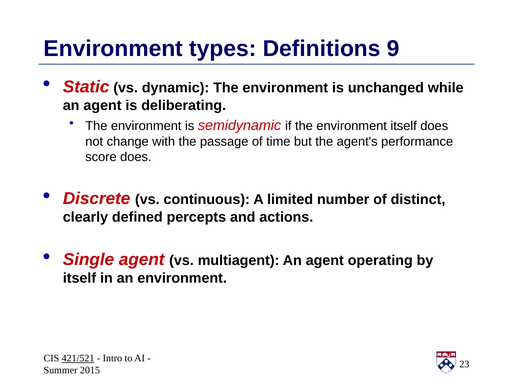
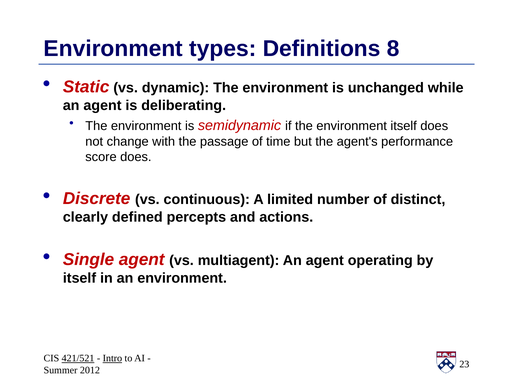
9: 9 -> 8 (393, 49)
Intro underline: none -> present (112, 358)
2015: 2015 -> 2012 (90, 370)
